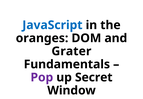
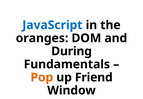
Grater: Grater -> During (72, 51)
Pop colour: purple -> orange (42, 77)
Secret: Secret -> Friend (94, 77)
